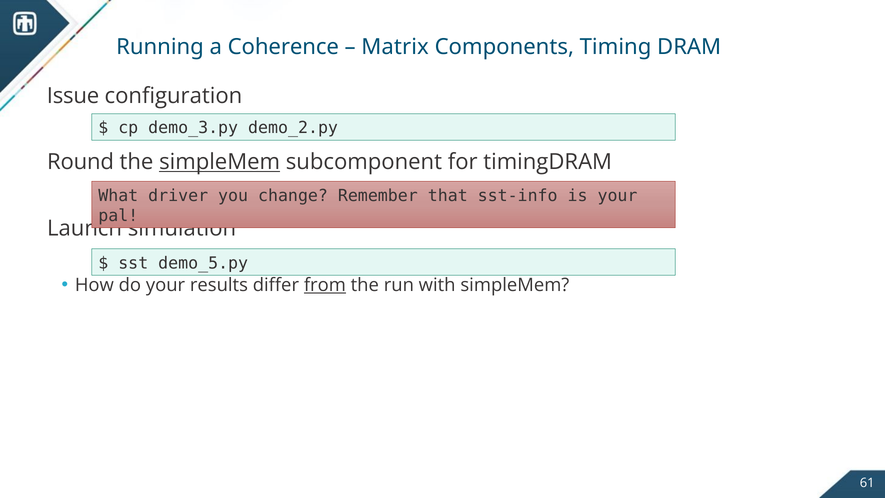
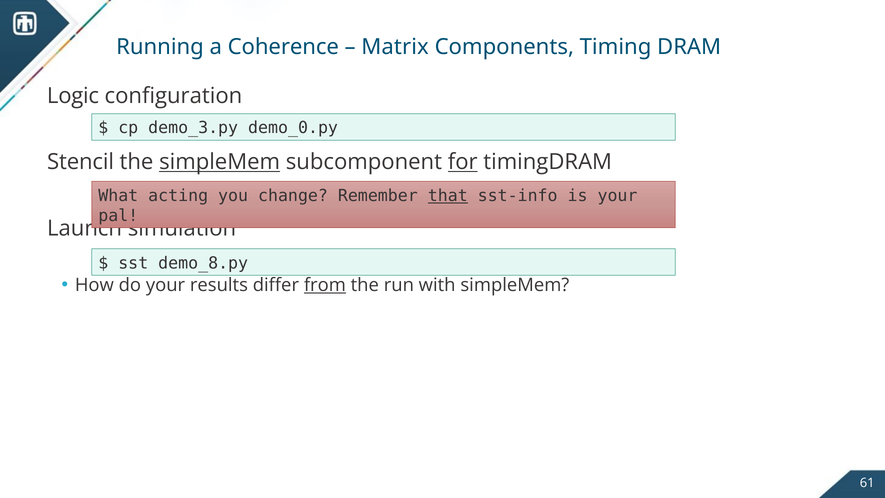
Issue: Issue -> Logic (73, 96)
demo_2.py: demo_2.py -> demo_0.py (293, 128)
Round: Round -> Stencil (80, 162)
for underline: none -> present (463, 162)
driver: driver -> acting (178, 196)
that underline: none -> present (448, 196)
demo_5.py: demo_5.py -> demo_8.py (203, 263)
